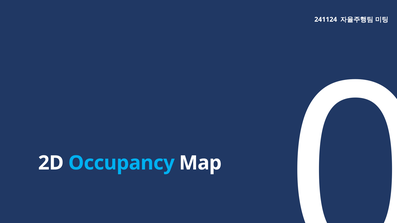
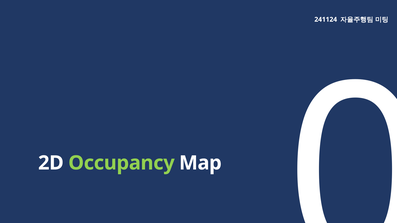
Occupancy colour: light blue -> light green (121, 163)
